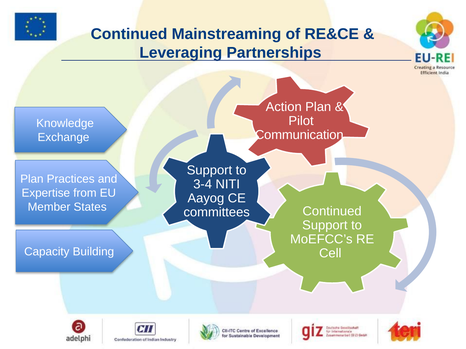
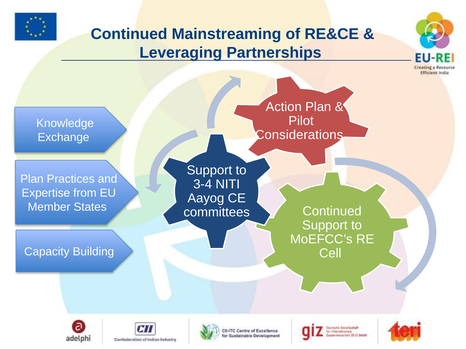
Communication: Communication -> Considerations (299, 135)
